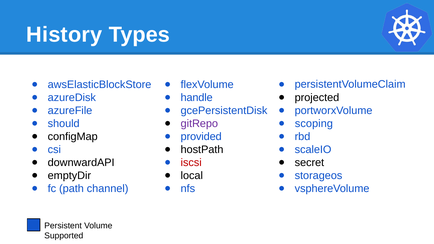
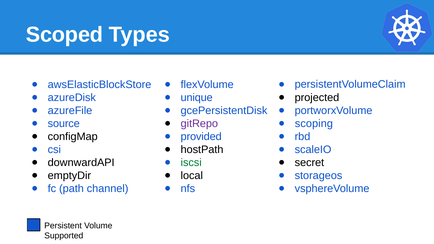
History: History -> Scoped (64, 35)
handle: handle -> unique (197, 98)
should: should -> source (64, 124)
iscsi colour: red -> green (191, 163)
